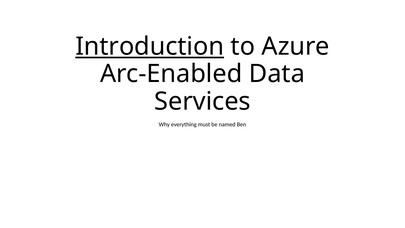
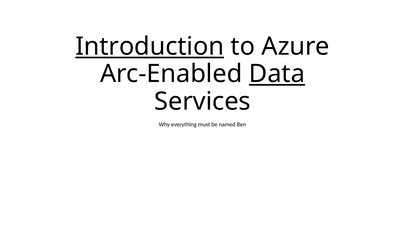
Data underline: none -> present (277, 74)
